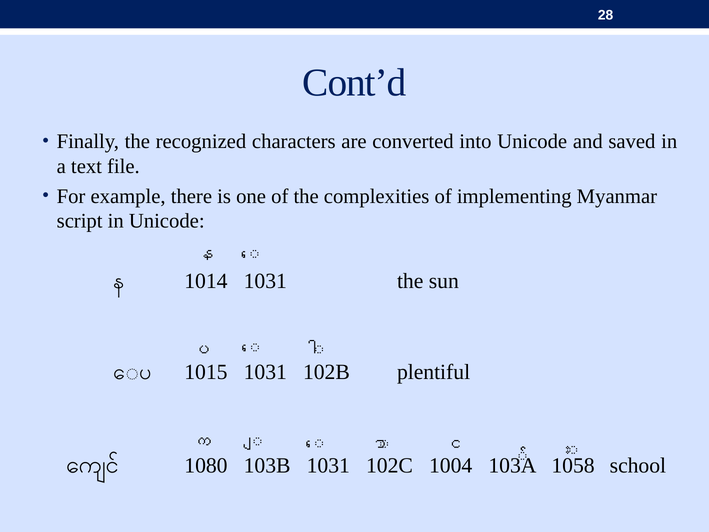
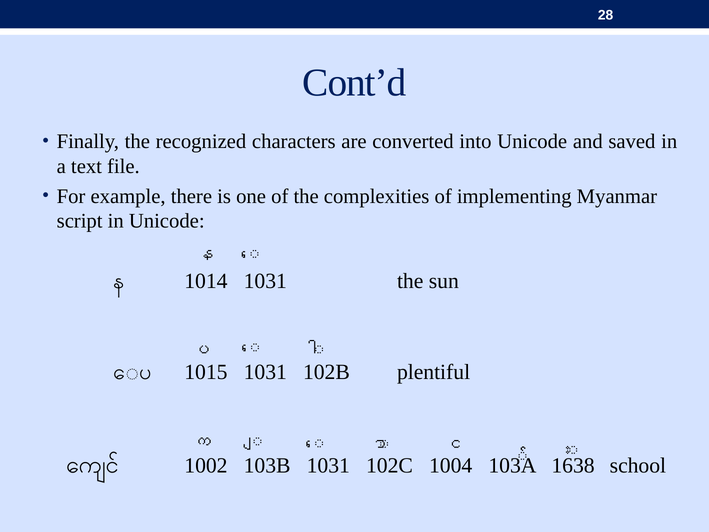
1080: 1080 -> 1002 (206, 465)
1058: 1058 -> 1638 (573, 465)
